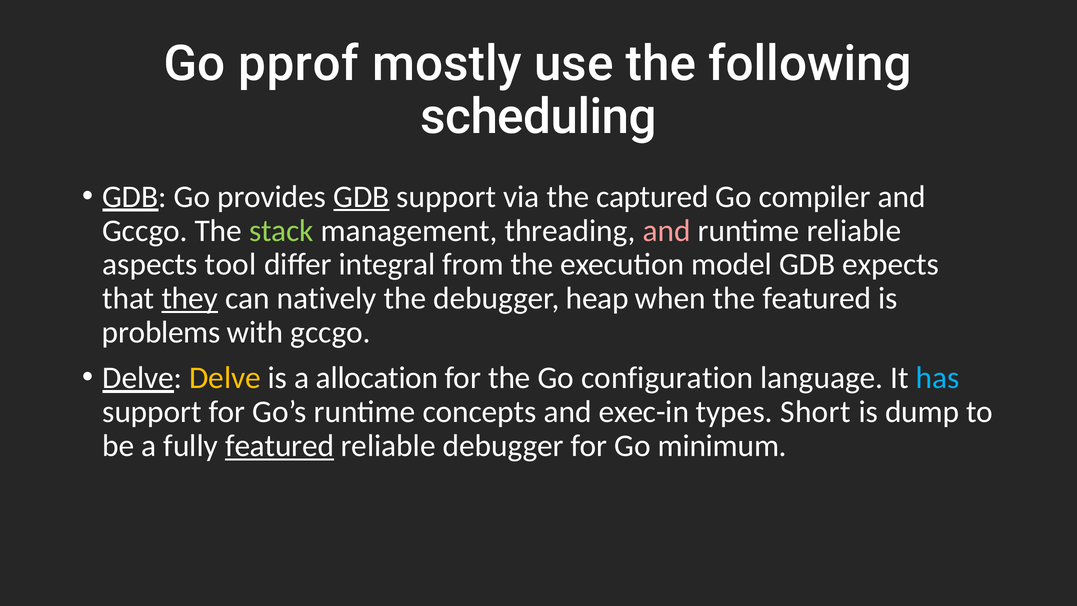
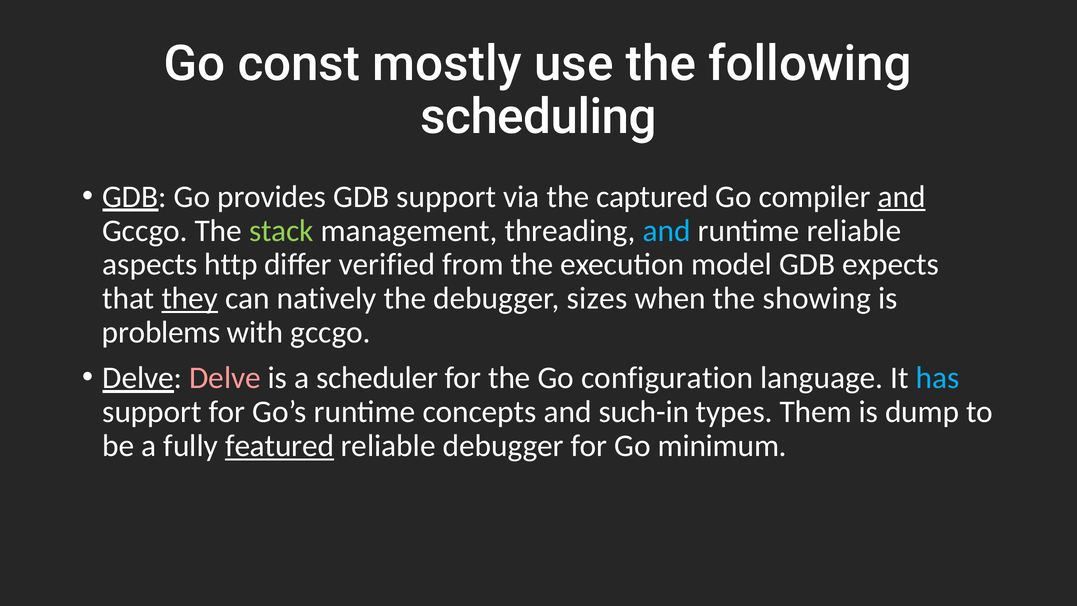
pprof: pprof -> const (299, 64)
GDB underline: present -> none (361, 197)
and underline: none -> present (902, 197)
and colour: pink -> light blue (667, 231)
tool: tool -> http (231, 264)
integral: integral -> verified (387, 264)
heap: heap -> sizes (597, 298)
the featured: featured -> showing (817, 298)
Delve colour: yellow -> pink (225, 378)
allocation: allocation -> scheduler (377, 378)
exec-in: exec-in -> such-in (644, 412)
Short: Short -> Them (816, 412)
